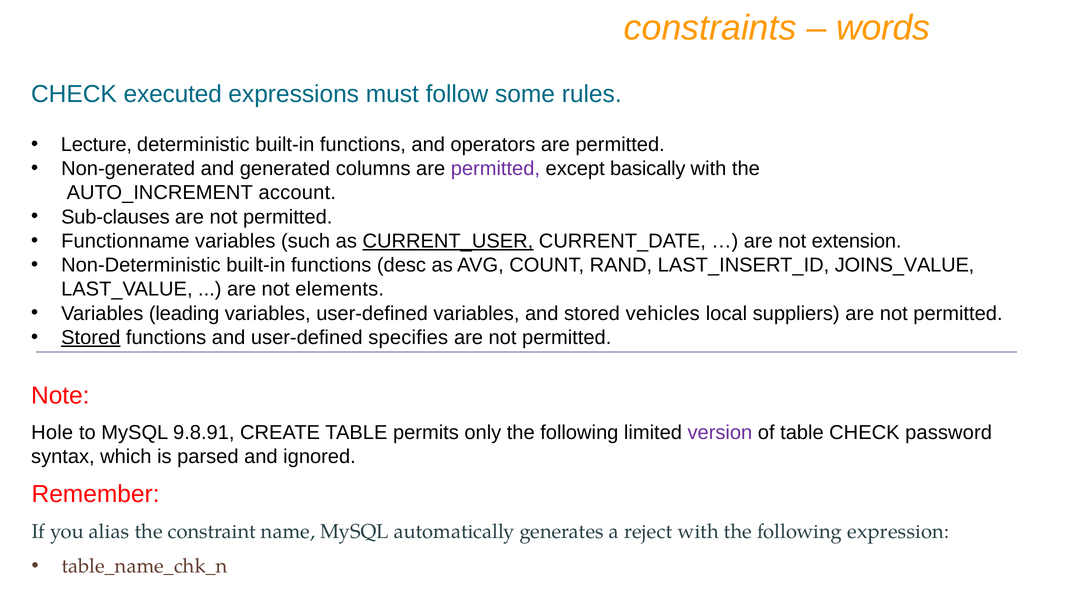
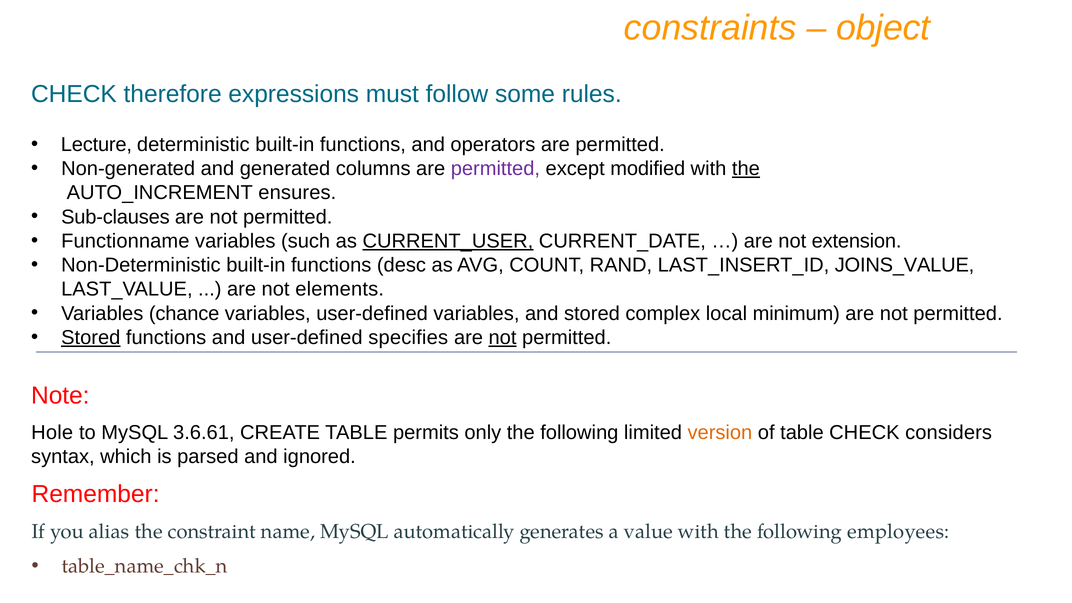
words: words -> object (883, 28)
executed: executed -> therefore (173, 94)
basically: basically -> modified (648, 169)
the underline: none -> present (746, 169)
account: account -> ensures (297, 193)
leading: leading -> chance (184, 313)
vehicles: vehicles -> complex (663, 313)
suppliers: suppliers -> minimum (796, 313)
not underline: none -> present (503, 338)
9.8.91: 9.8.91 -> 3.6.61 (204, 433)
version colour: purple -> orange (720, 433)
password: password -> considers (949, 433)
reject: reject -> value (648, 532)
expression: expression -> employees (898, 532)
